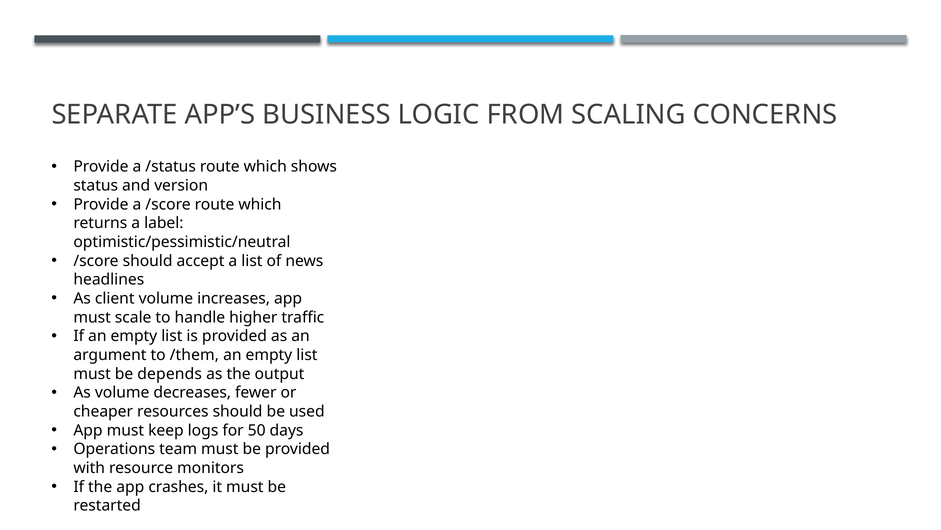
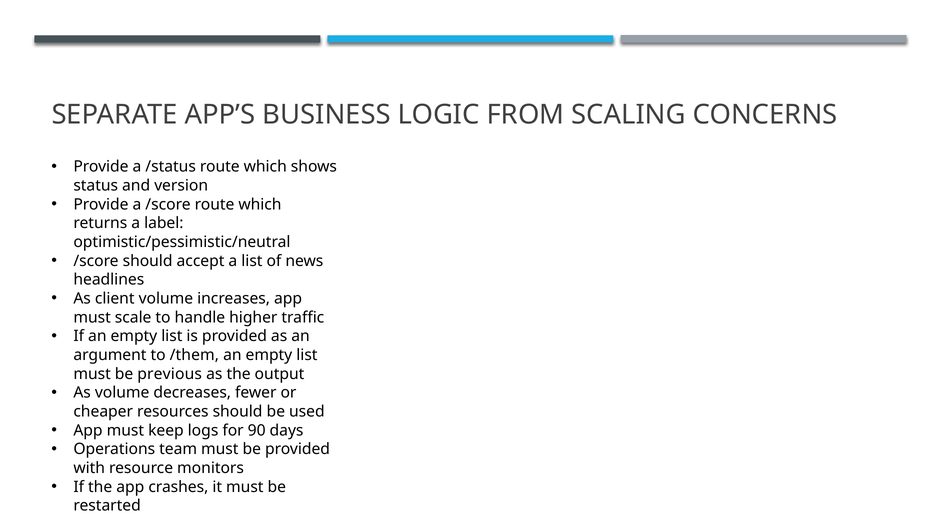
depends: depends -> previous (170, 373)
50: 50 -> 90 (257, 430)
